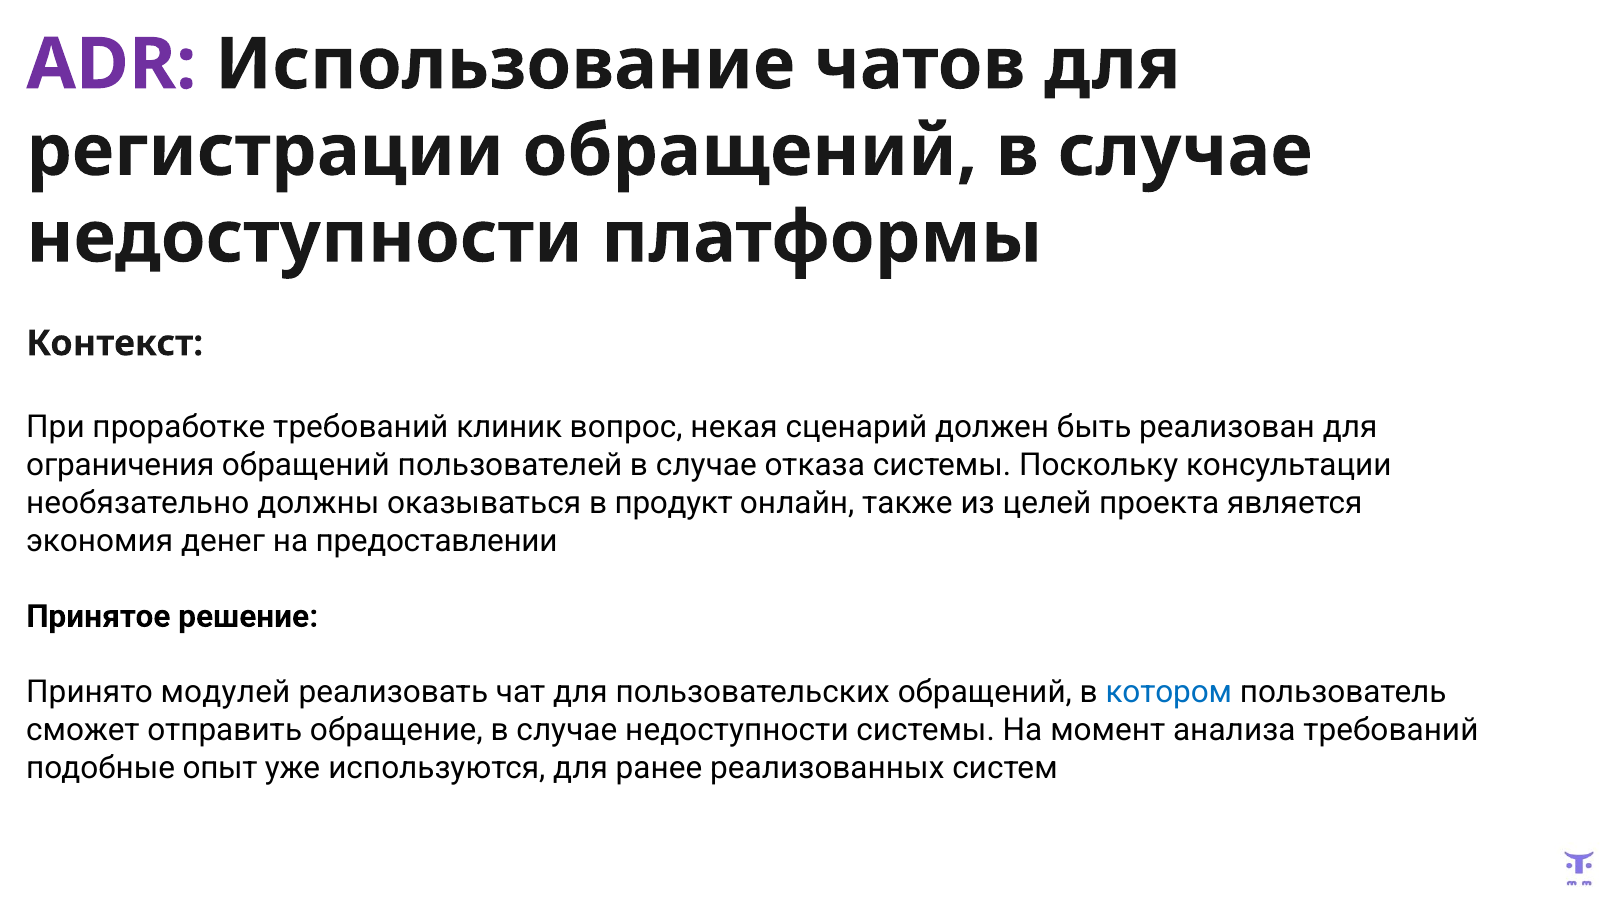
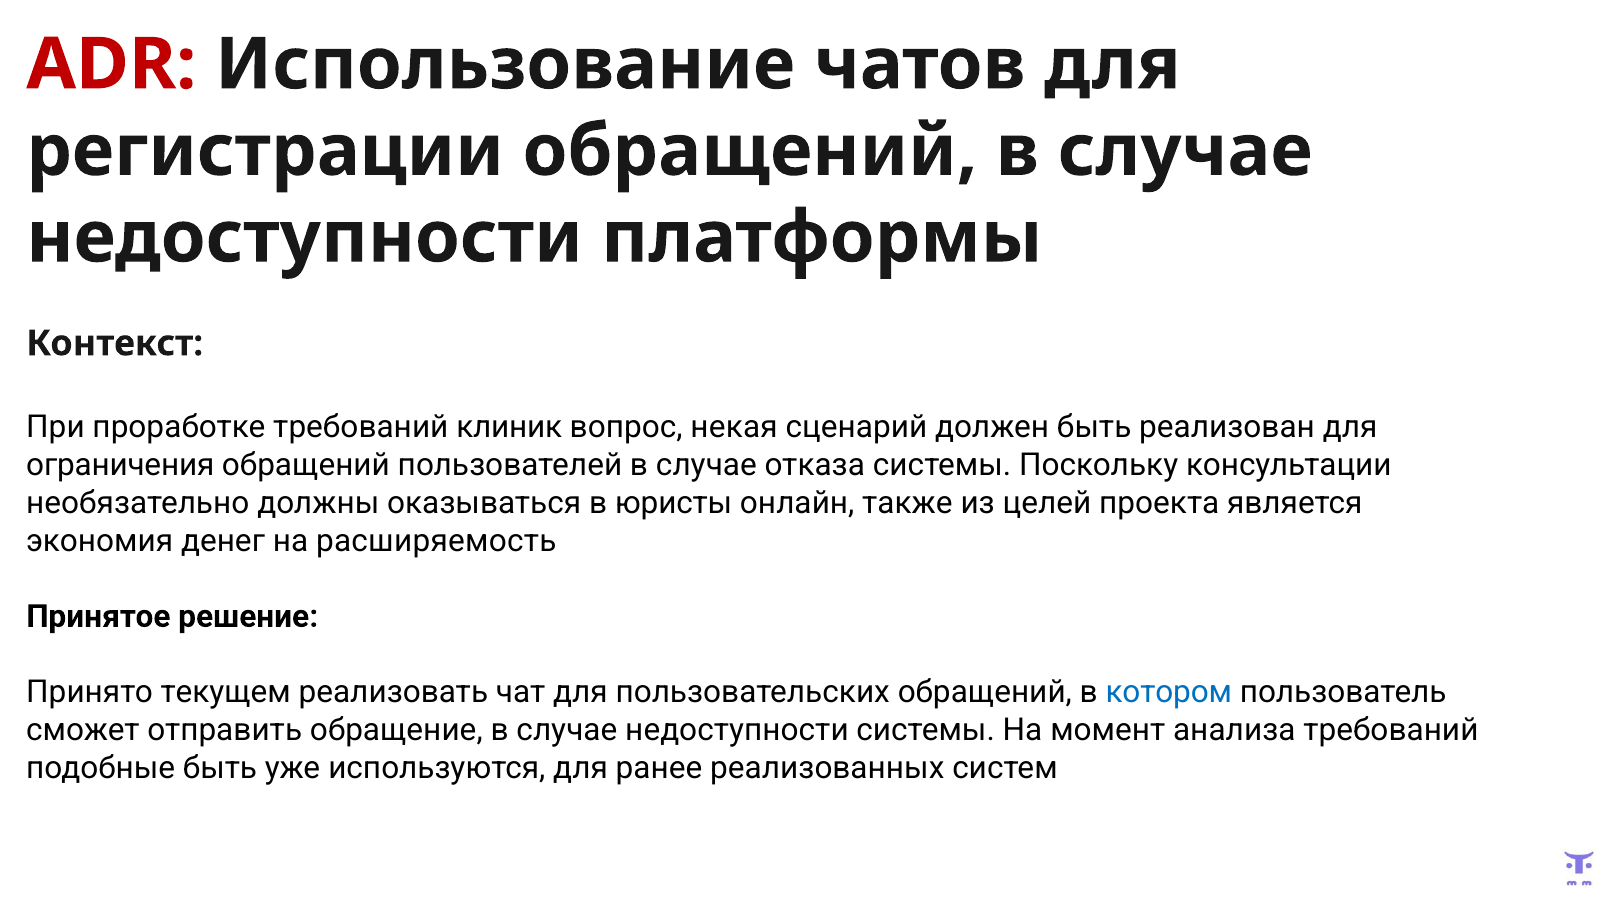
ADR colour: purple -> red (111, 65)
продукт: продукт -> юристы (674, 502)
предоставлении: предоставлении -> расширяемость (436, 540)
модулей: модулей -> текущем (226, 692)
подобные опыт: опыт -> быть (220, 767)
